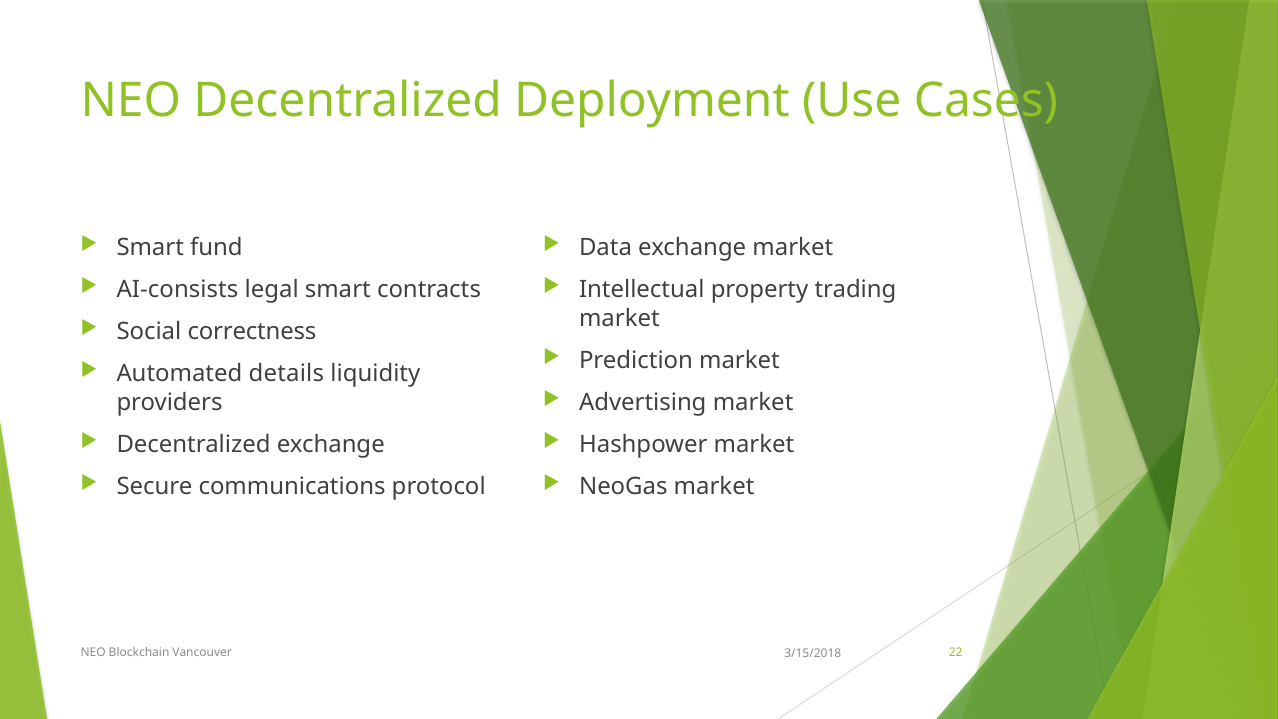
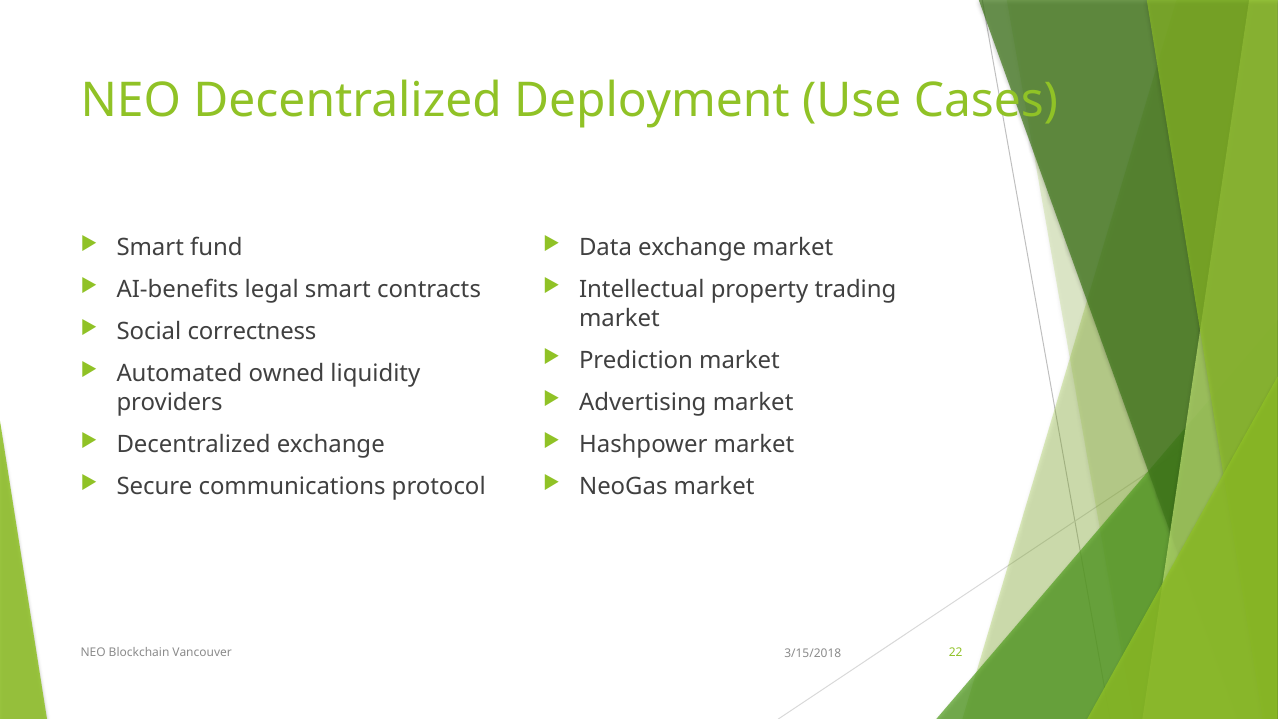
AI-consists: AI-consists -> AI-benefits (178, 289)
details: details -> owned (287, 374)
